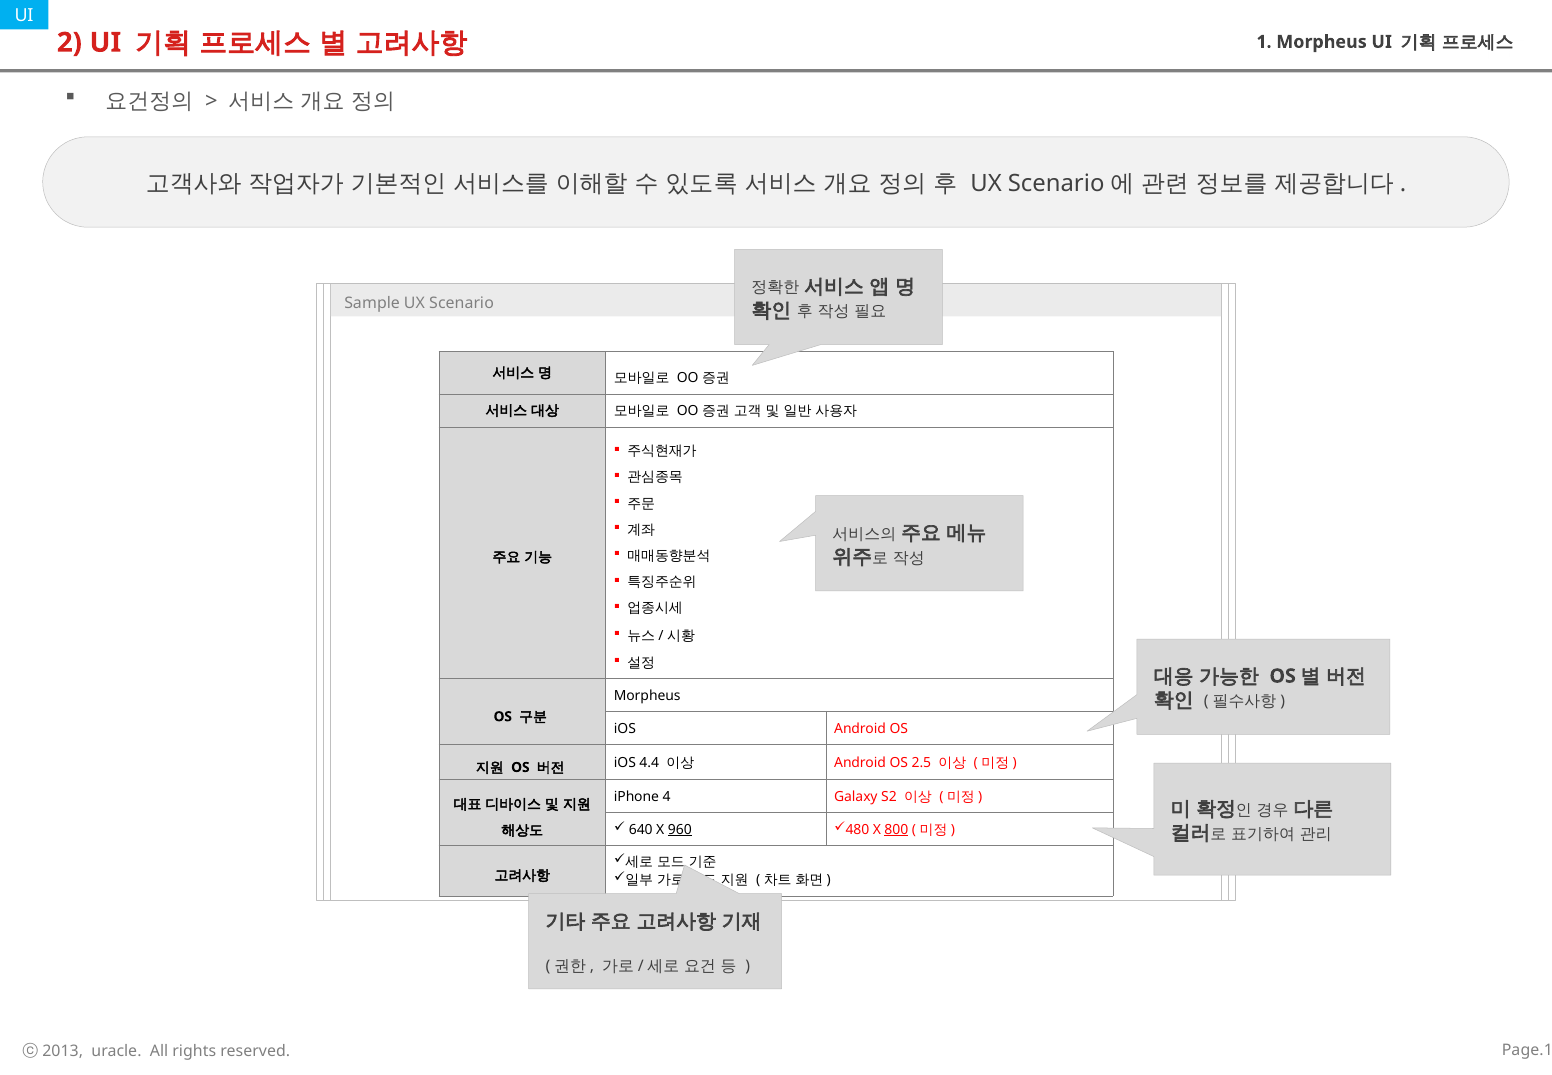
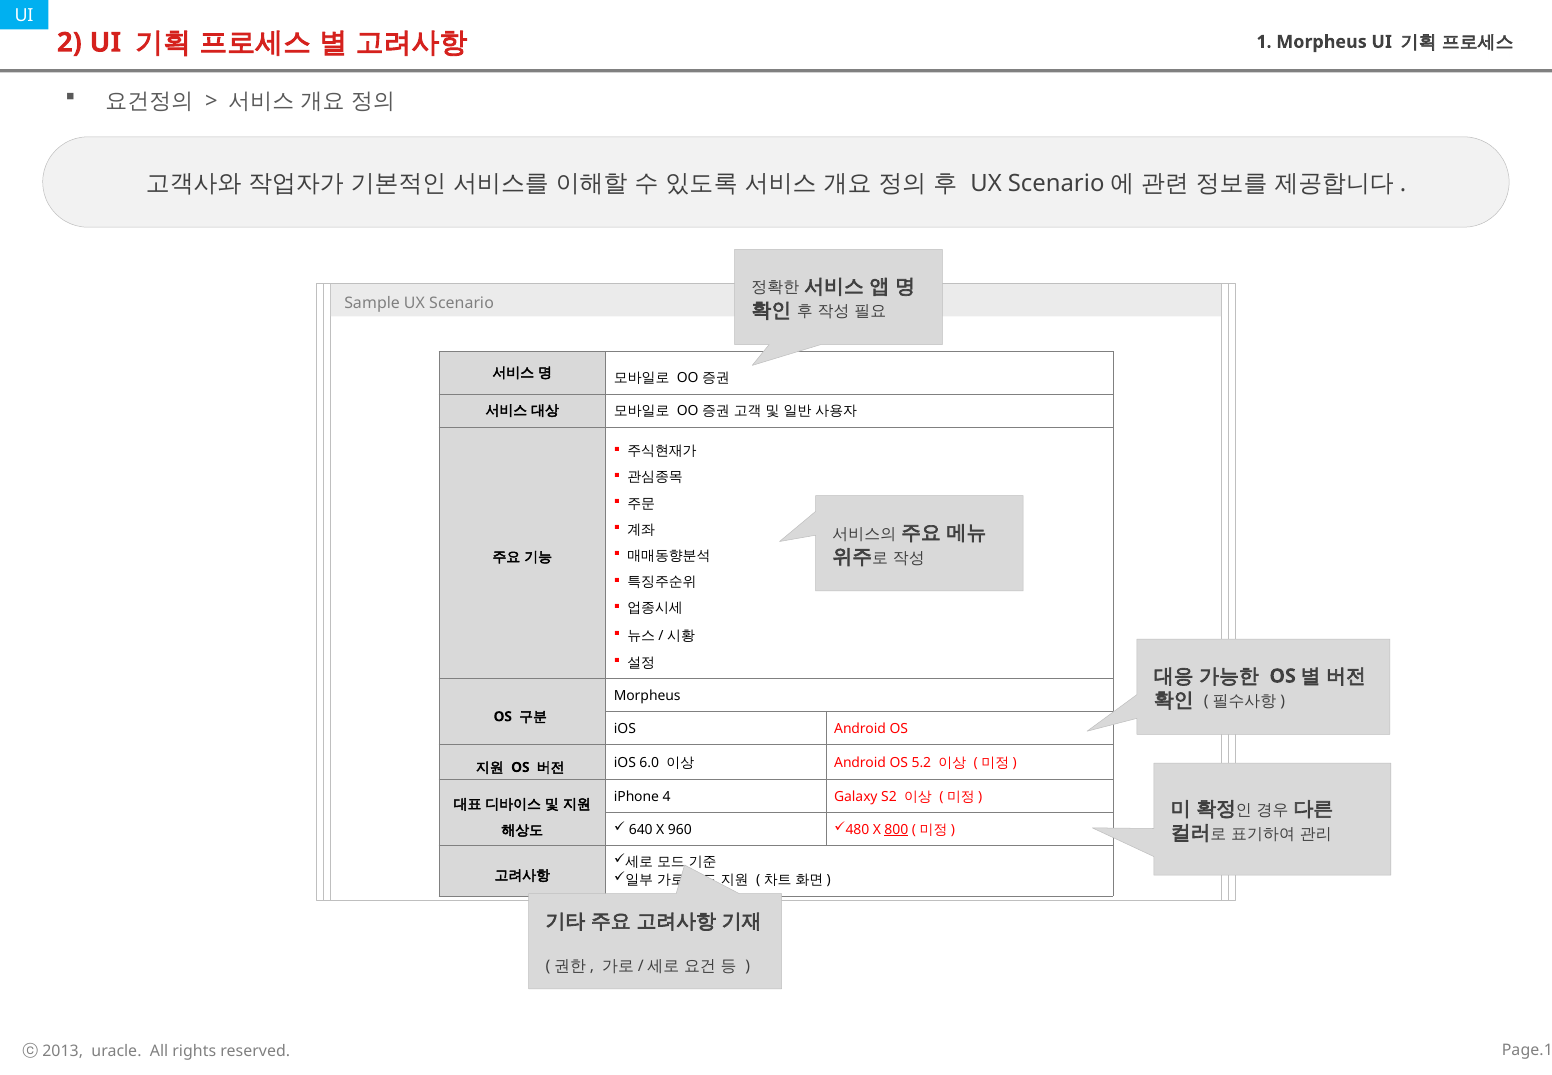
4.4: 4.4 -> 6.0 (649, 762)
2.5: 2.5 -> 5.2 (921, 762)
960 underline: present -> none (680, 829)
